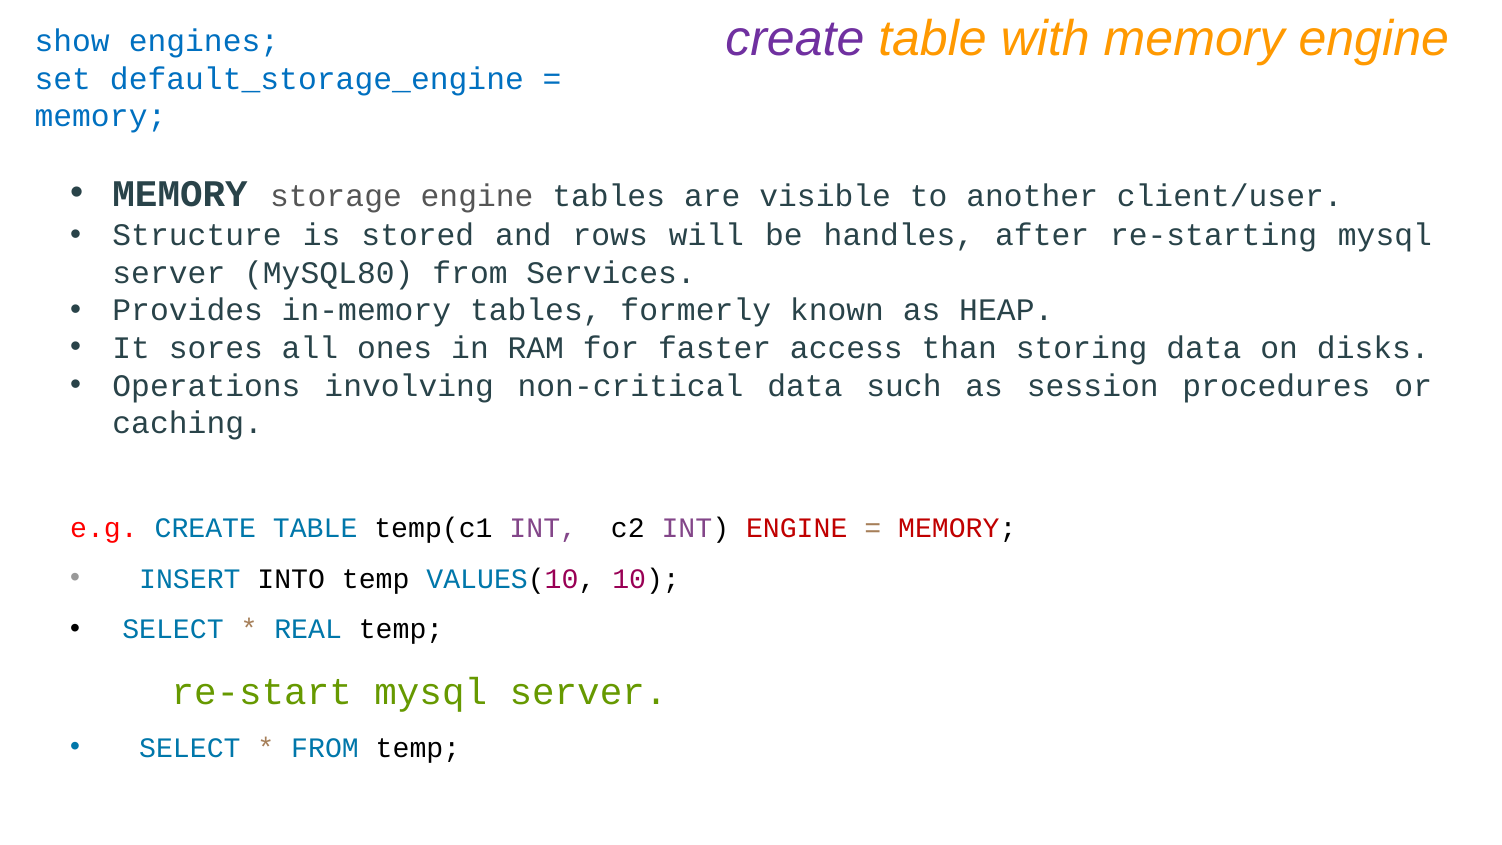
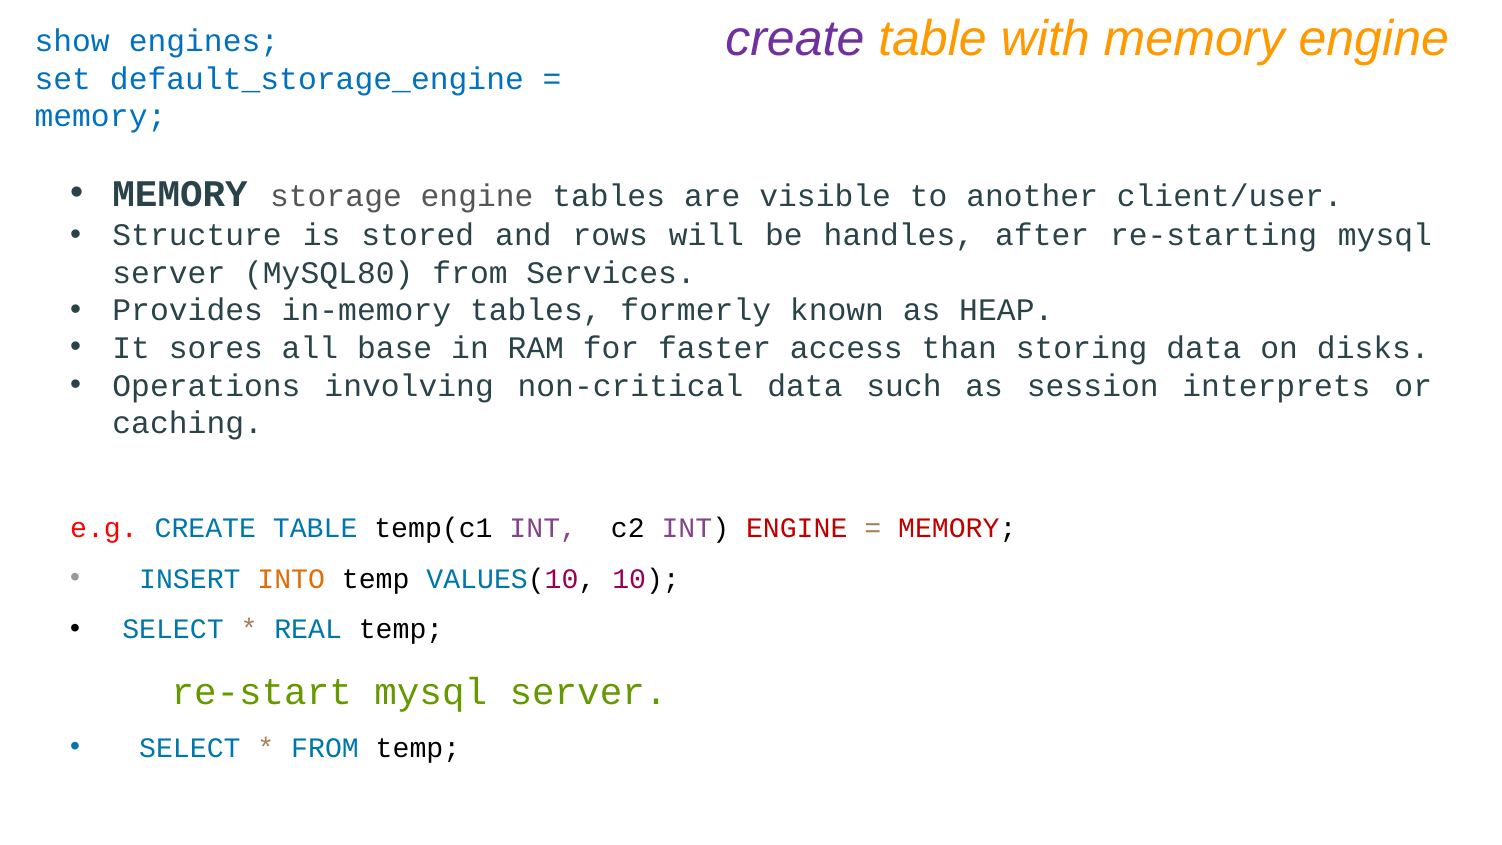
ones: ones -> base (395, 348)
procedures: procedures -> interprets (1276, 386)
INTO colour: black -> orange (291, 579)
